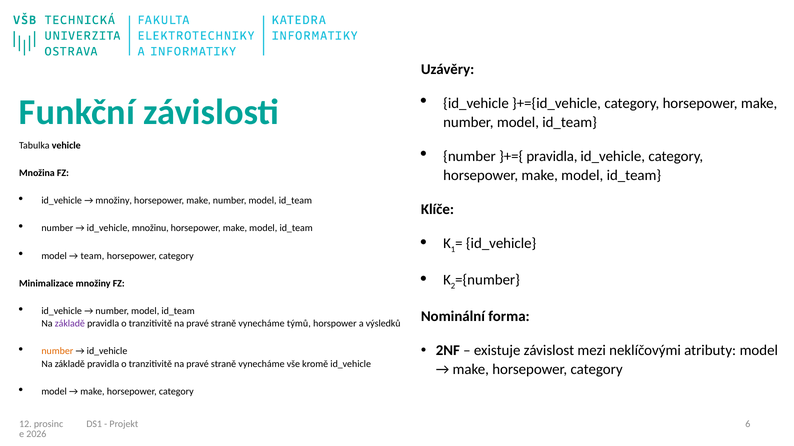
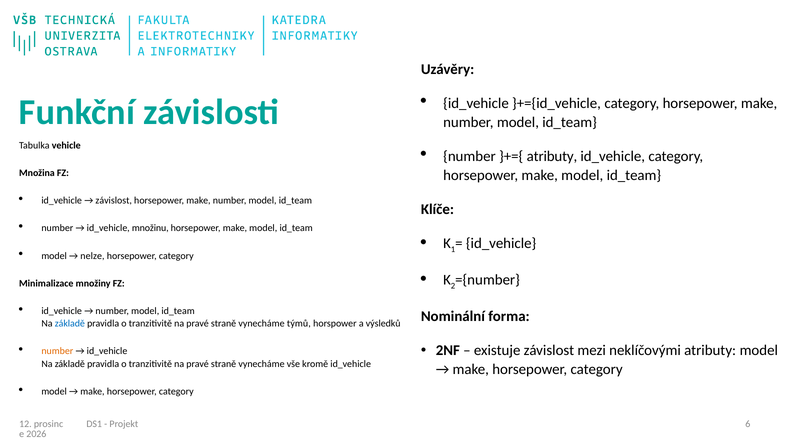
pravidla: pravidla -> atributy (552, 157)
množiny: množiny -> závislost (114, 201)
team: team -> nelze (92, 256)
základě colour: purple -> blue (70, 324)
